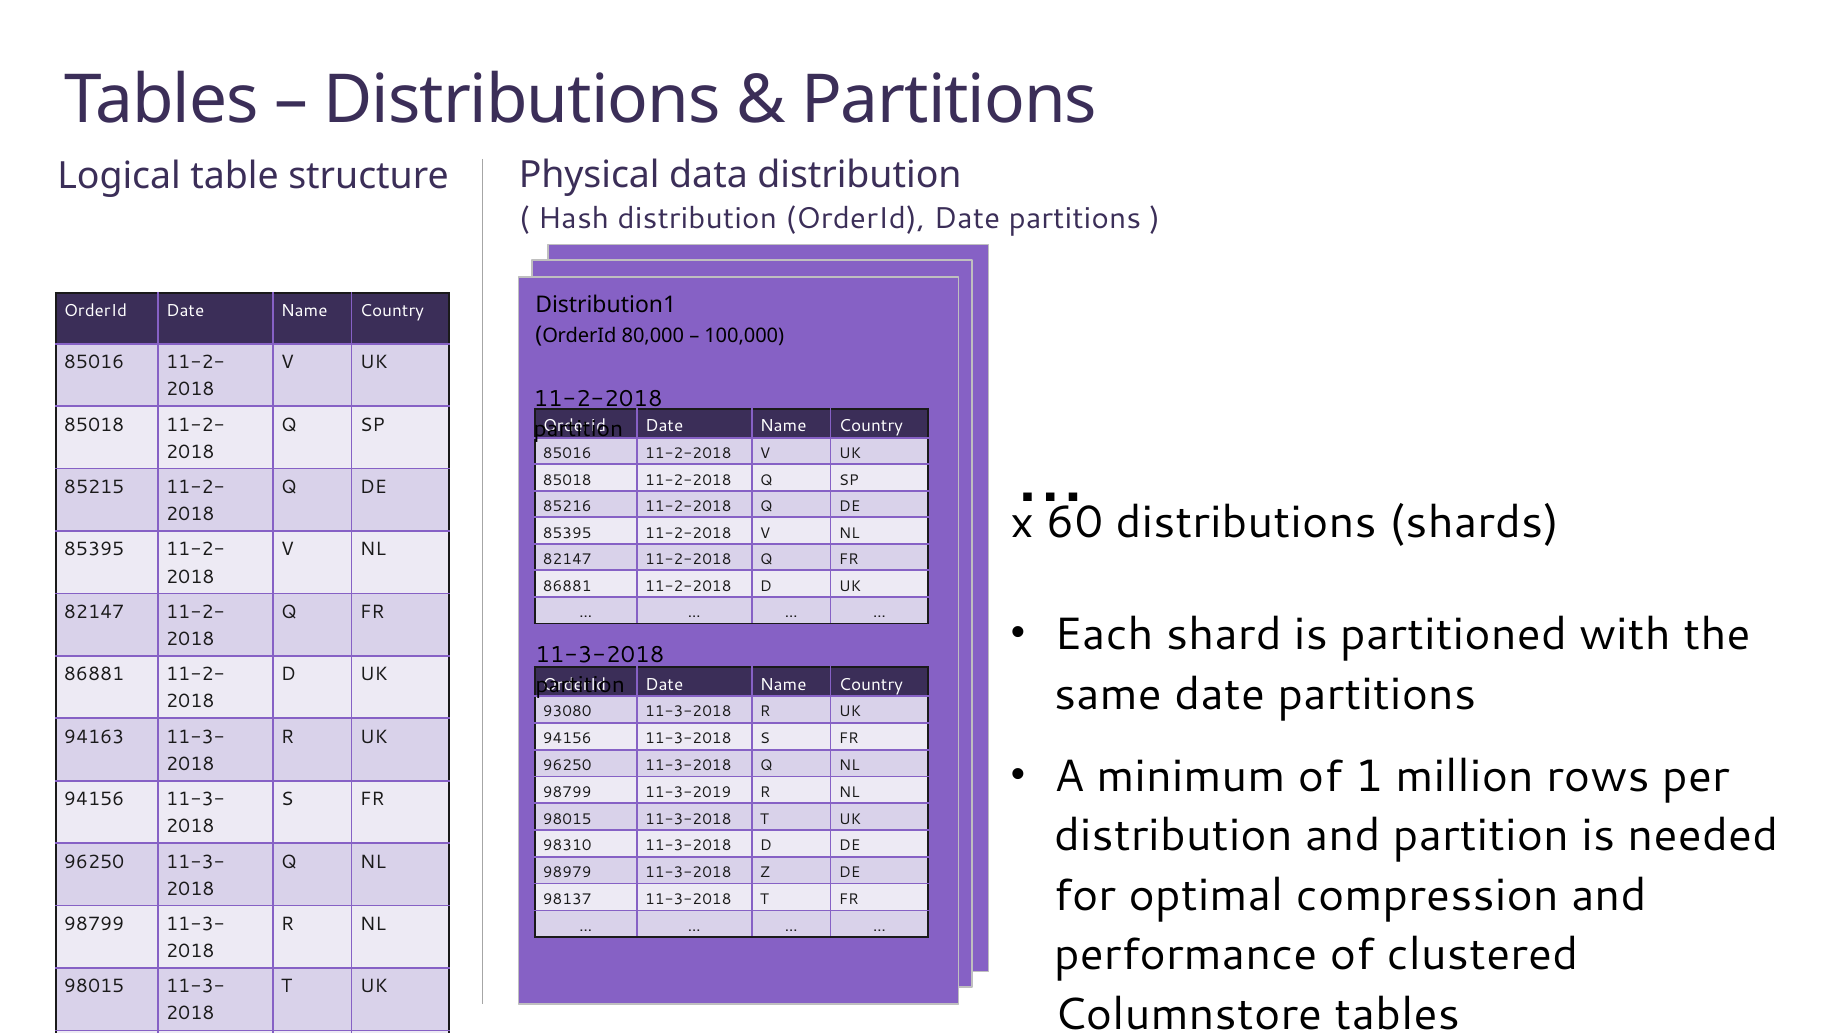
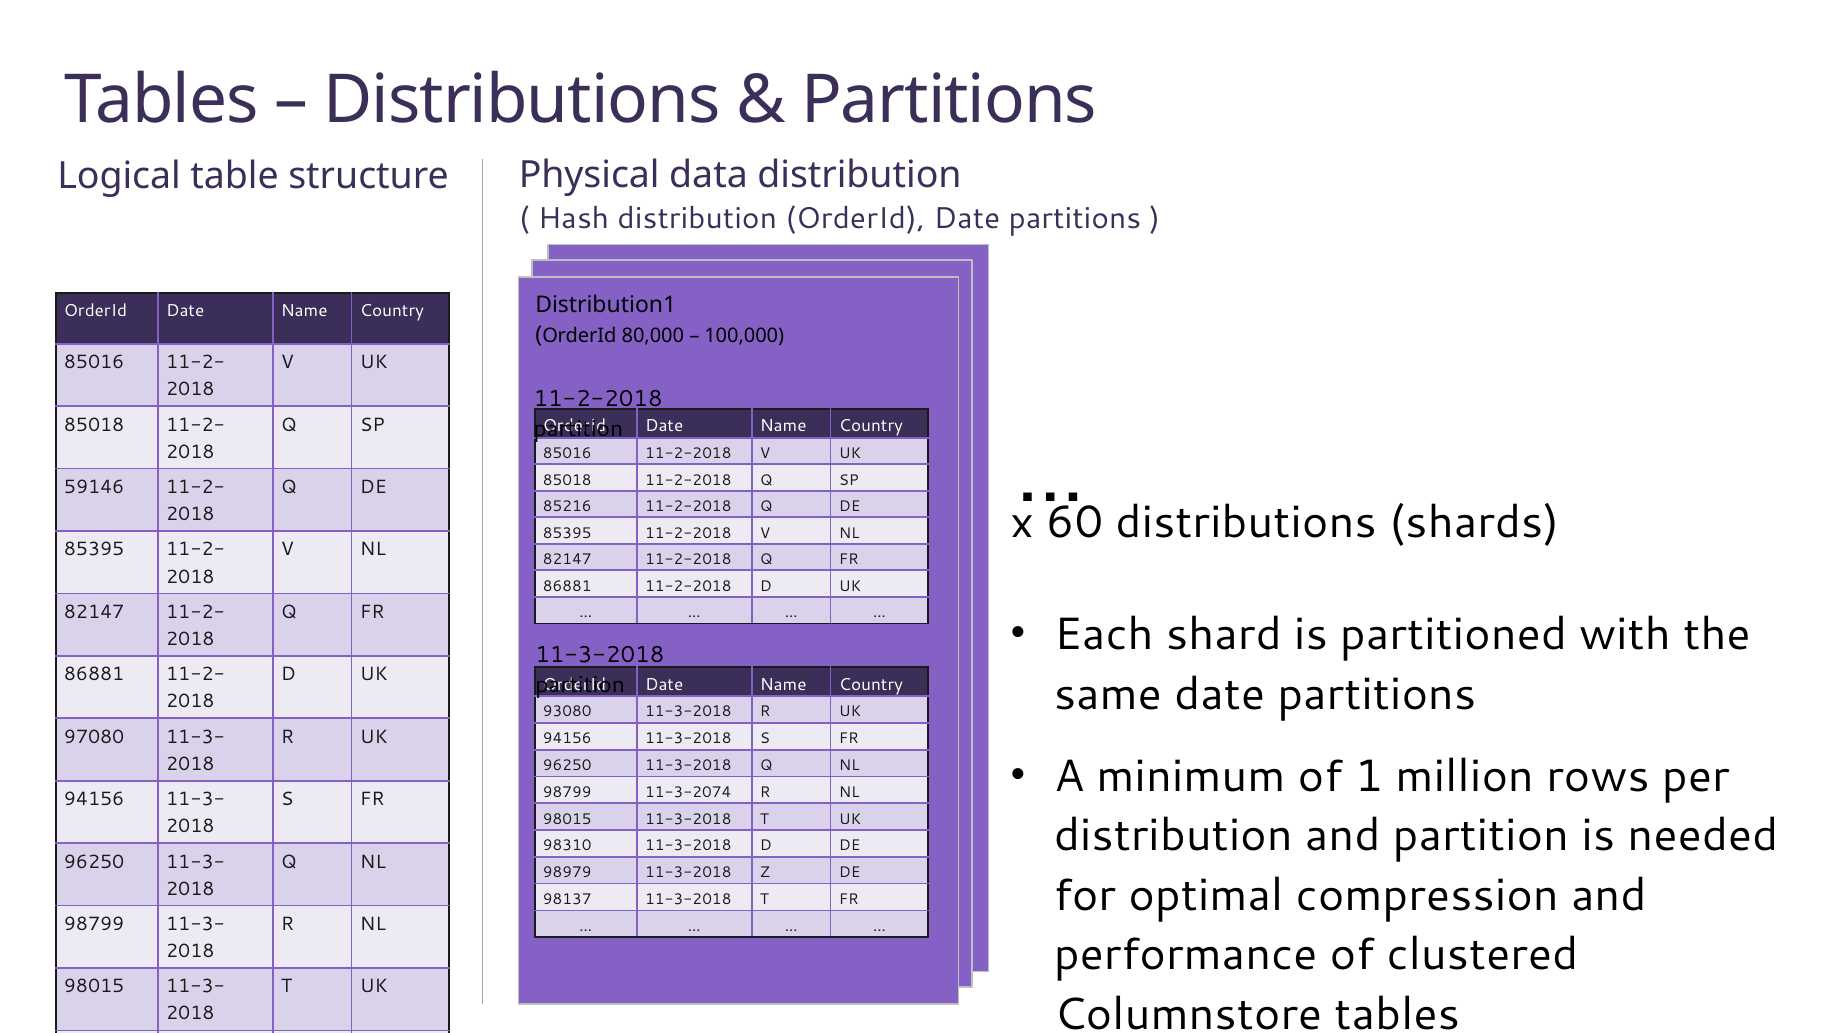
85215: 85215 -> 59146 (94, 487)
94163: 94163 -> 97080 (94, 737)
11-3-2019: 11-3-2019 -> 11-3-2074 (688, 793)
